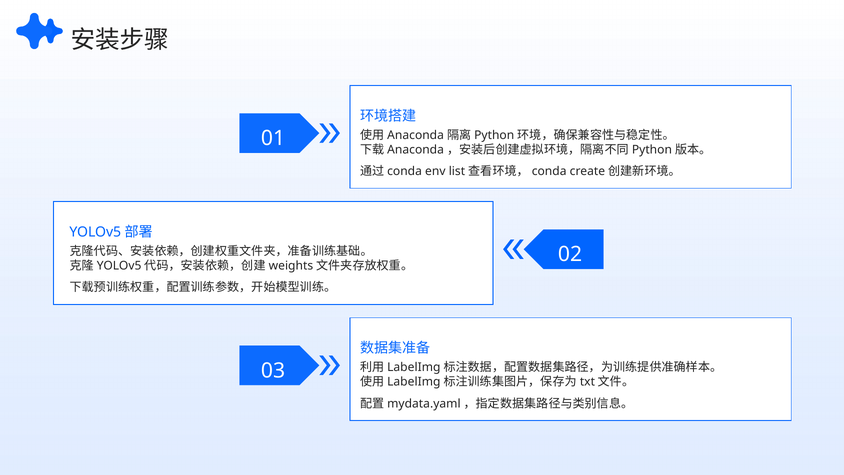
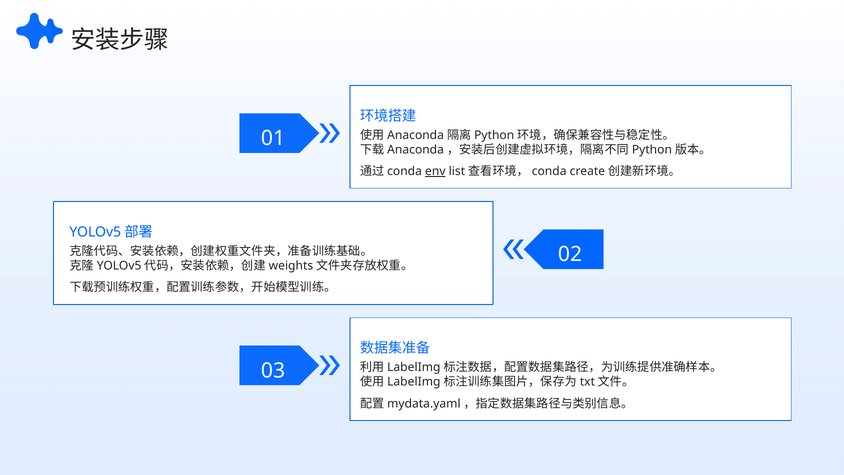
env underline: none -> present (435, 171)
